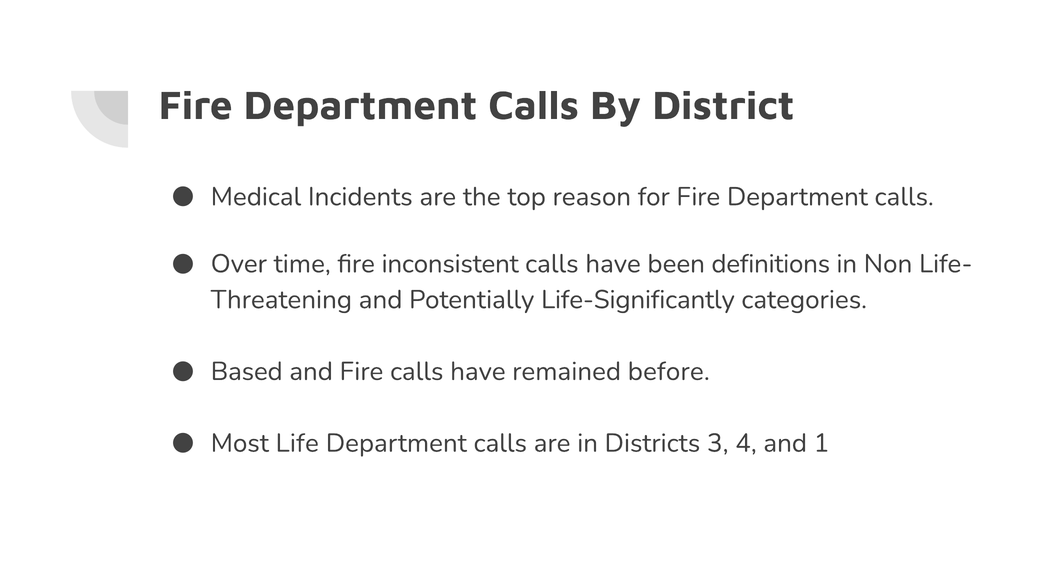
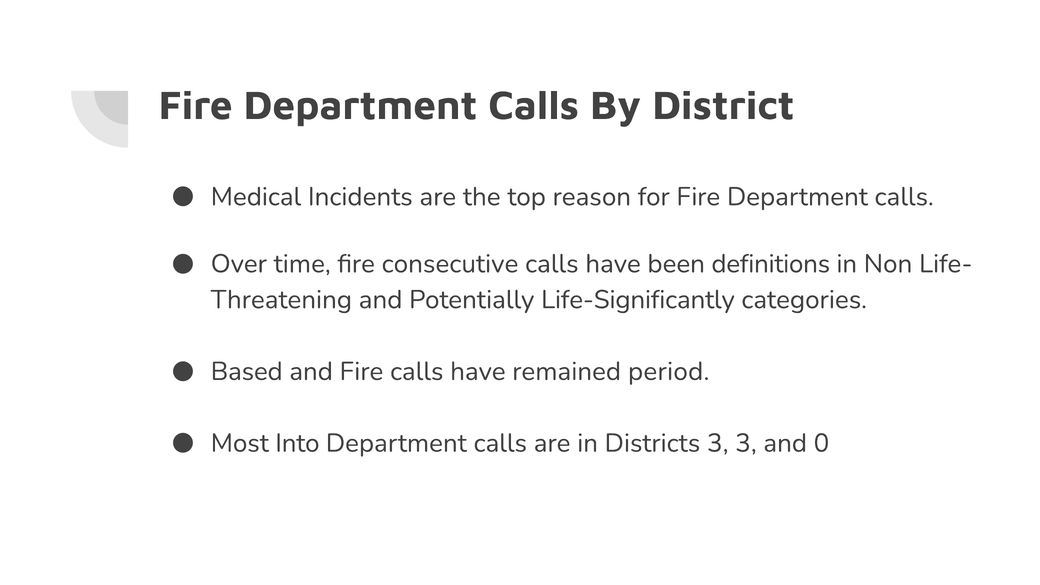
inconsistent: inconsistent -> consecutive (450, 264)
before: before -> period (669, 371)
Life: Life -> Into (297, 443)
3 4: 4 -> 3 (746, 443)
1: 1 -> 0 (821, 443)
